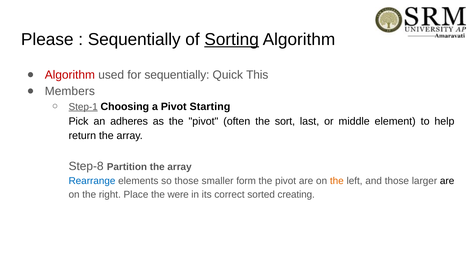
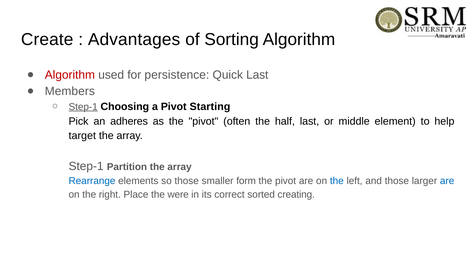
Please: Please -> Create (47, 39)
Sequentially: Sequentially -> Advantages (134, 39)
Sorting underline: present -> none (232, 39)
for sequentially: sequentially -> persistence (177, 75)
Quick This: This -> Last (257, 75)
sort: sort -> half (285, 121)
return: return -> target (82, 136)
Step-8: Step-8 -> Step-1 (86, 166)
the colour: orange -> blue (337, 181)
are colour: black -> blue (447, 181)
